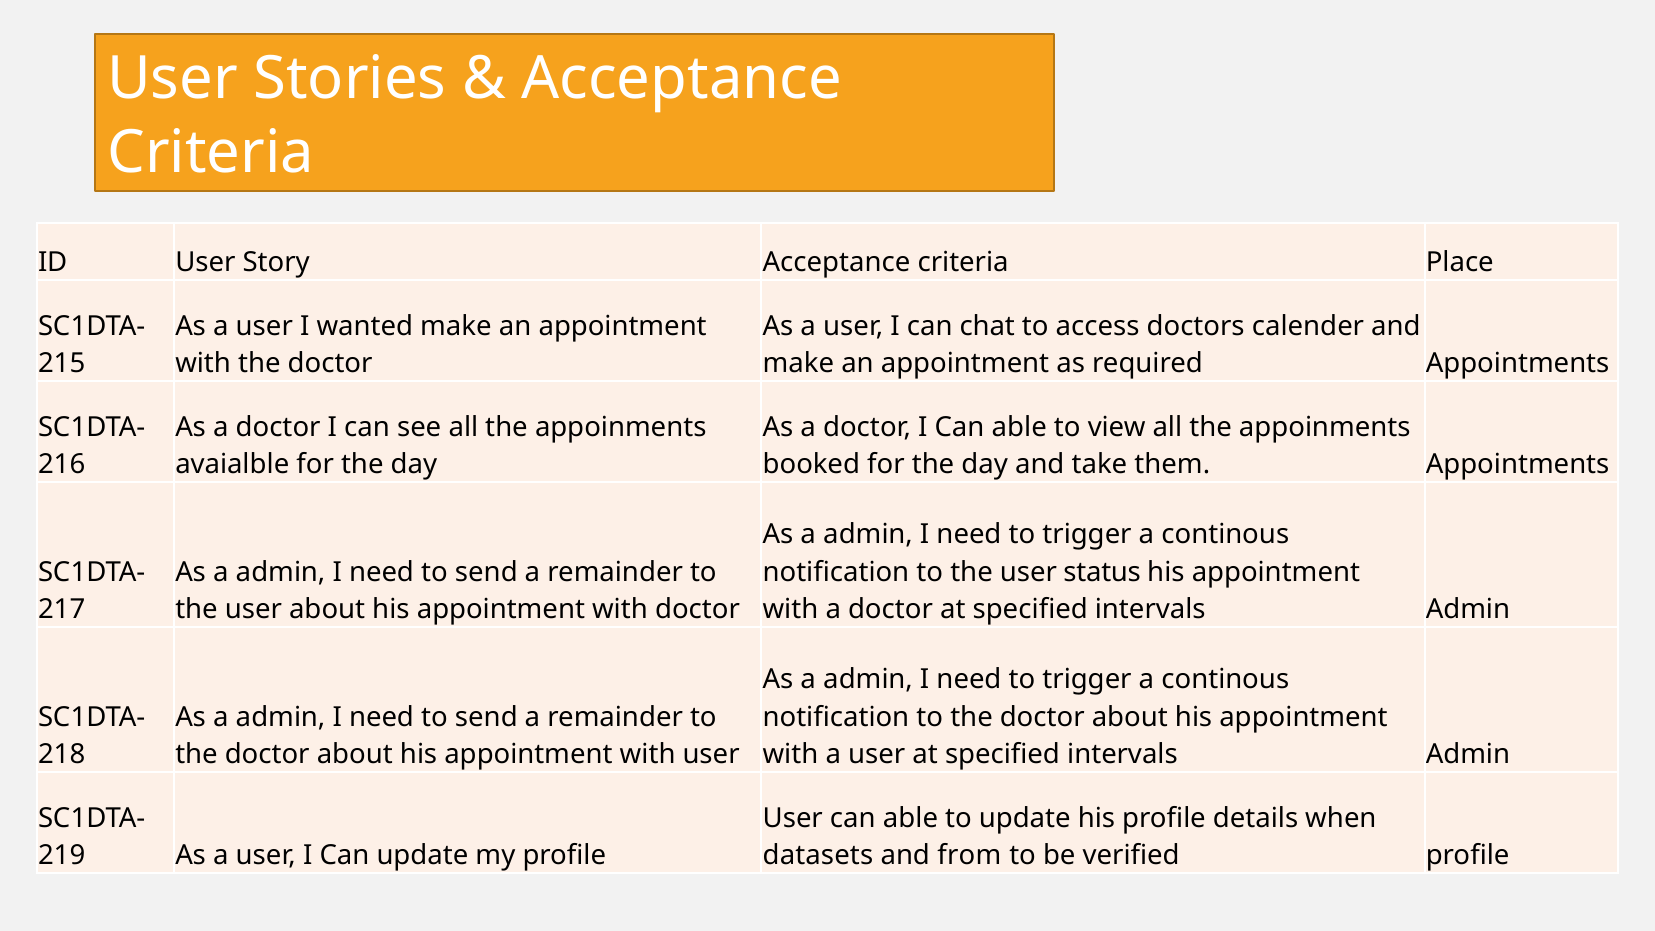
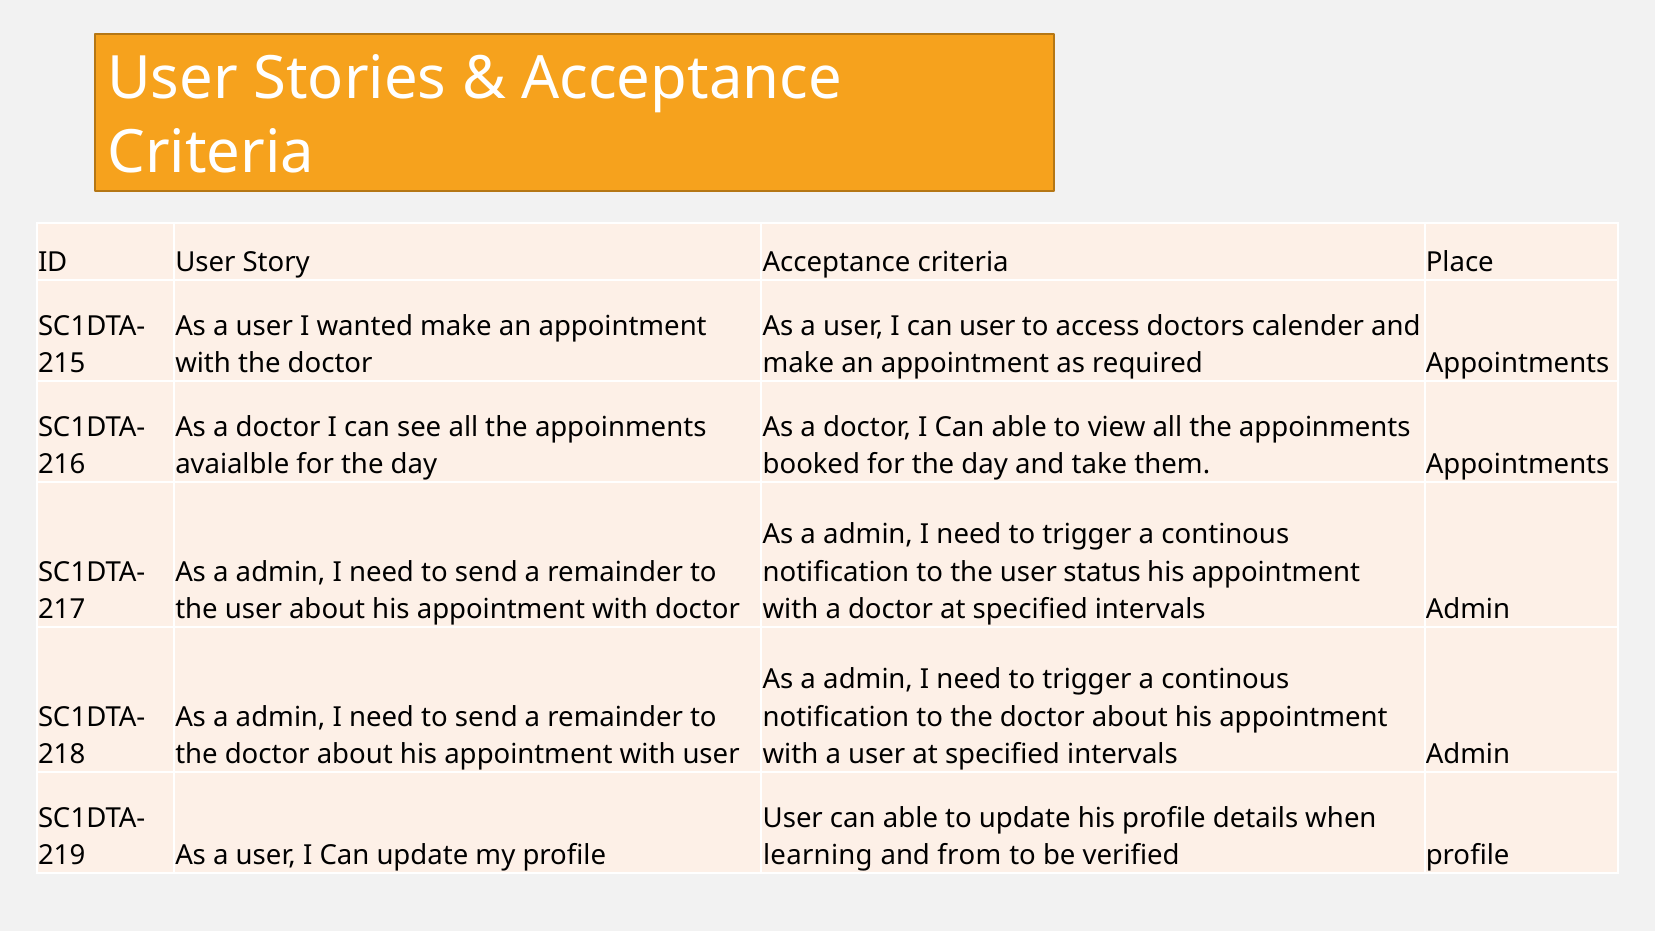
can chat: chat -> user (987, 326)
datasets: datasets -> learning (818, 856)
